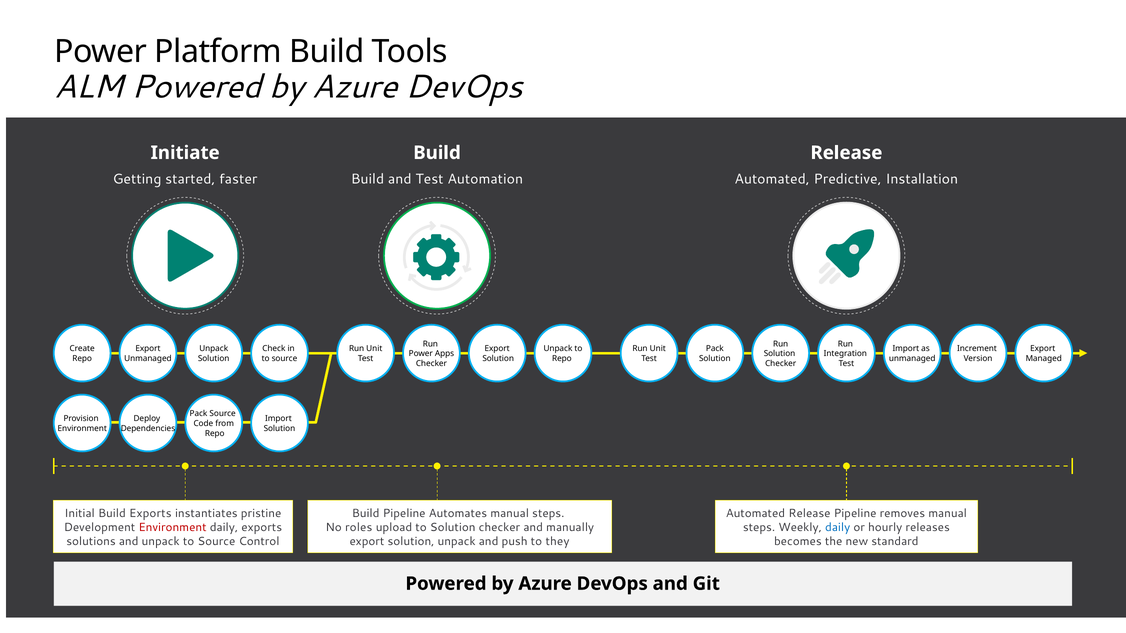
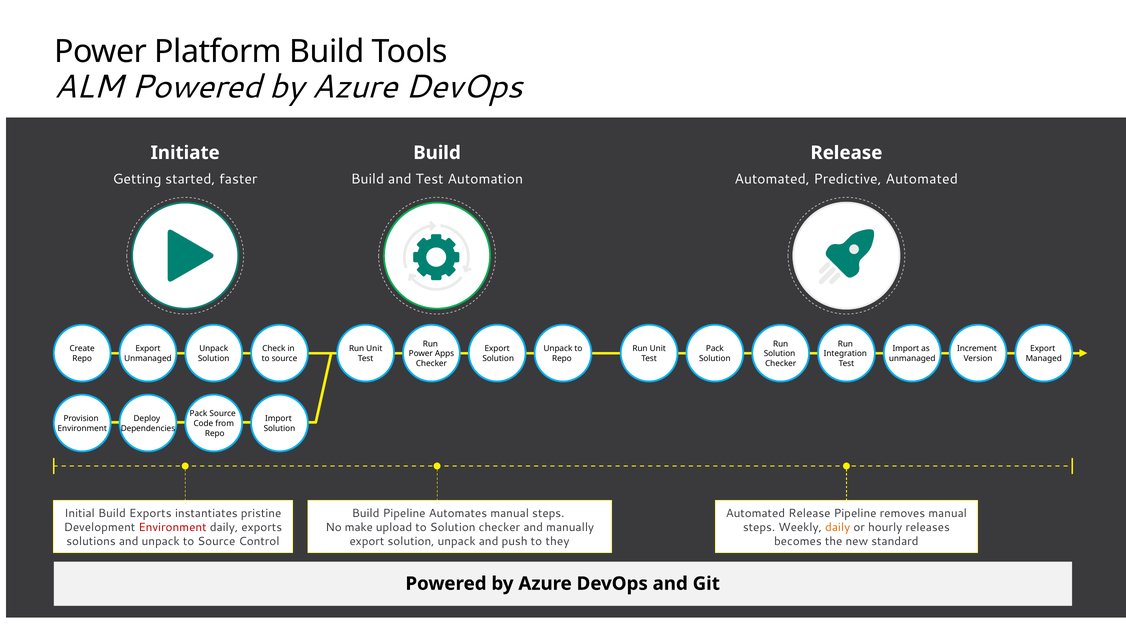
Predictive Installation: Installation -> Automated (922, 179)
roles: roles -> make (359, 528)
daily colour: blue -> orange (838, 528)
